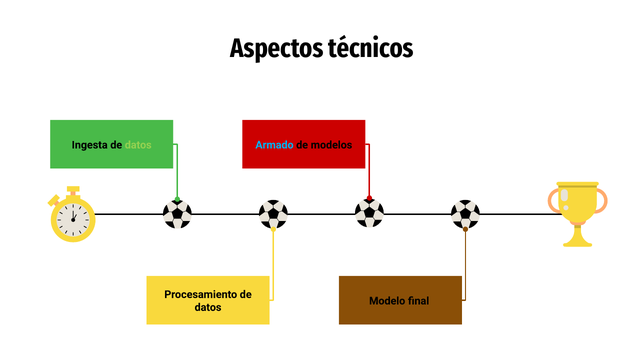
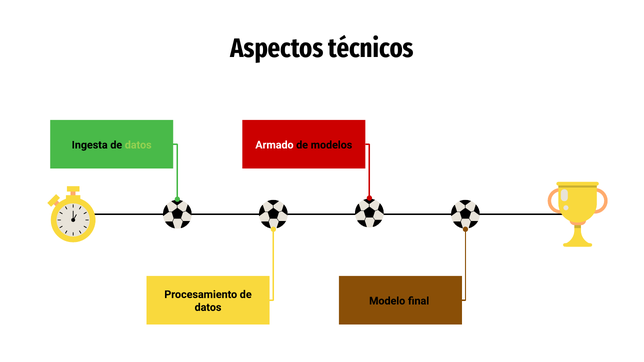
Armado colour: light blue -> white (274, 145)
